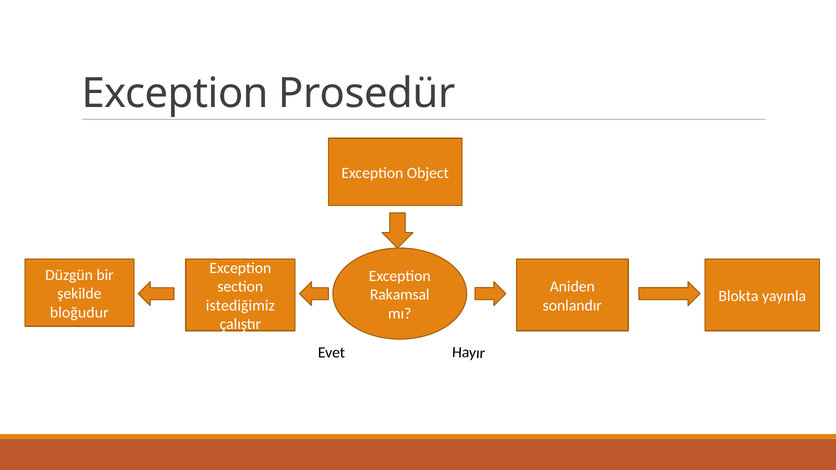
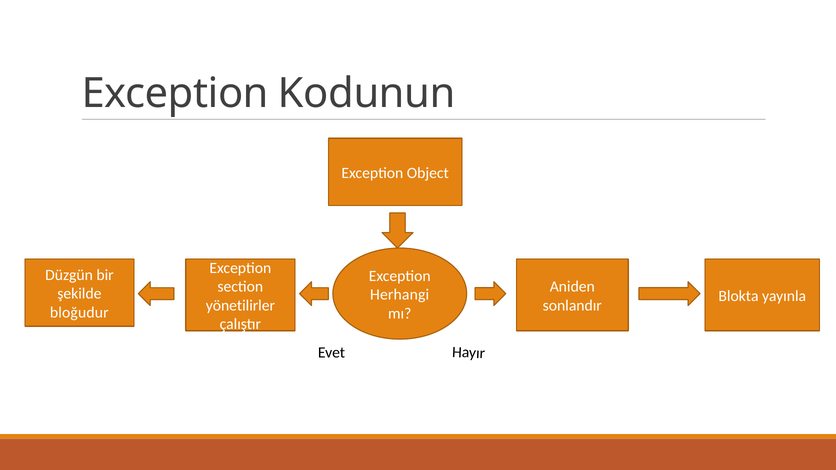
Prosedür: Prosedür -> Kodunun (367, 94)
Rakamsal: Rakamsal -> Herhangi (400, 295)
istediğimiz: istediğimiz -> yönetilirler (240, 306)
